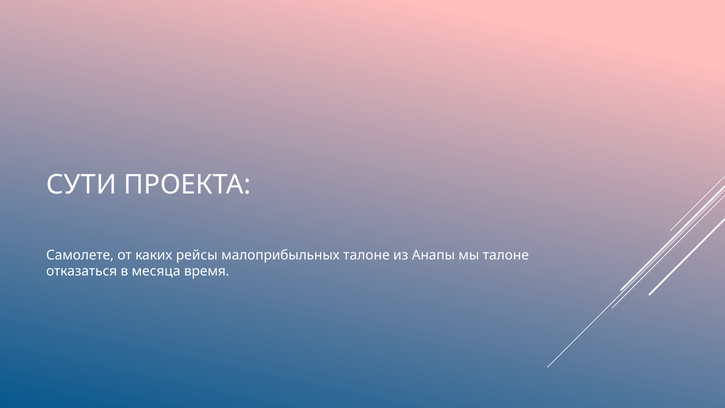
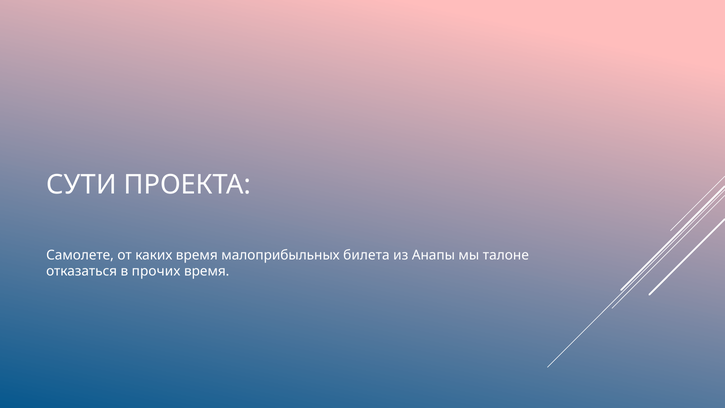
каких рейсы: рейсы -> время (197, 255)
малоприбыльных талоне: талоне -> билета (366, 255)
месяца: месяца -> прочих (156, 271)
